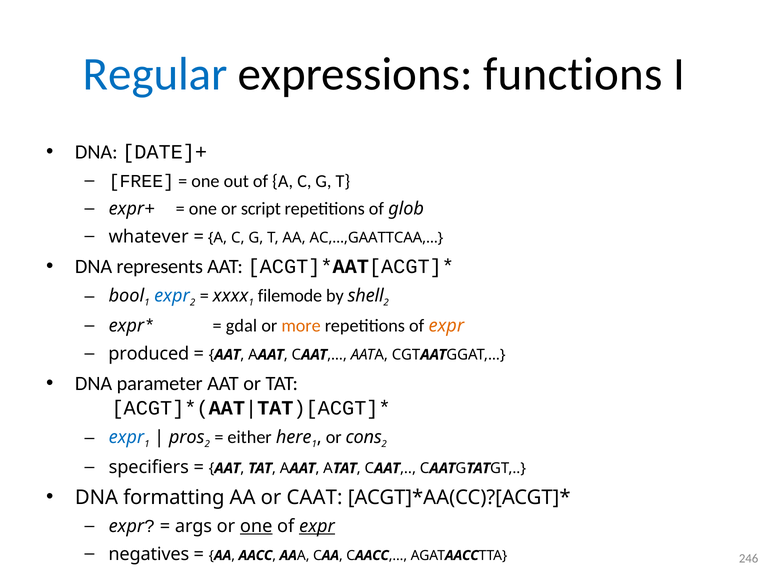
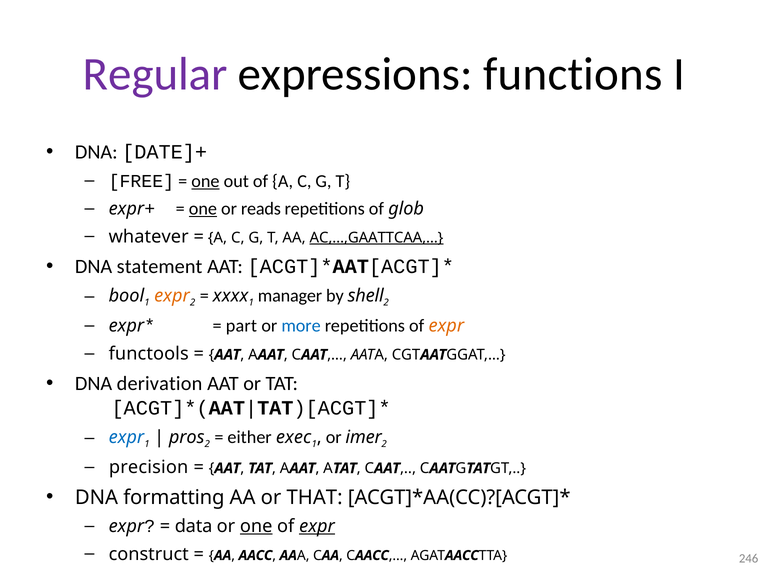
Regular colour: blue -> purple (155, 74)
one underline: none -> present (205, 181)
one underline: none -> present (203, 209)
script: script -> reads (261, 209)
AC,…,GAATTCAA,… underline: none -> present (377, 238)
represents: represents -> statement (160, 267)
expr colour: blue -> orange (172, 295)
filemode: filemode -> manager (290, 295)
gdal: gdal -> part (241, 326)
more colour: orange -> blue (301, 326)
produced: produced -> functools (149, 353)
parameter: parameter -> derivation (160, 384)
here: here -> exec (294, 437)
cons: cons -> imer (364, 437)
specifiers: specifiers -> precision (149, 467)
or CAAT: CAAT -> THAT (315, 497)
args: args -> data (194, 526)
negatives: negatives -> construct (149, 554)
